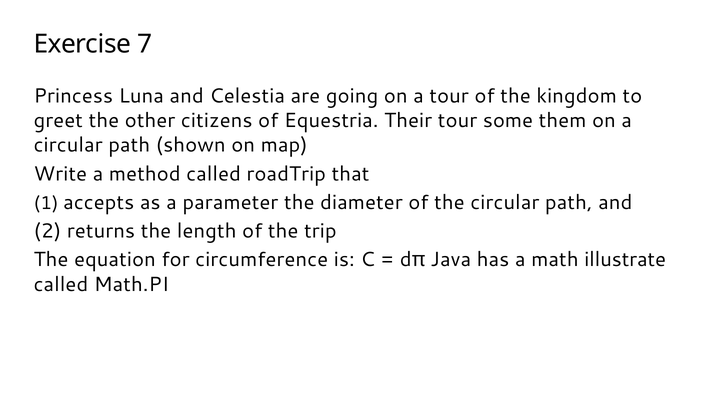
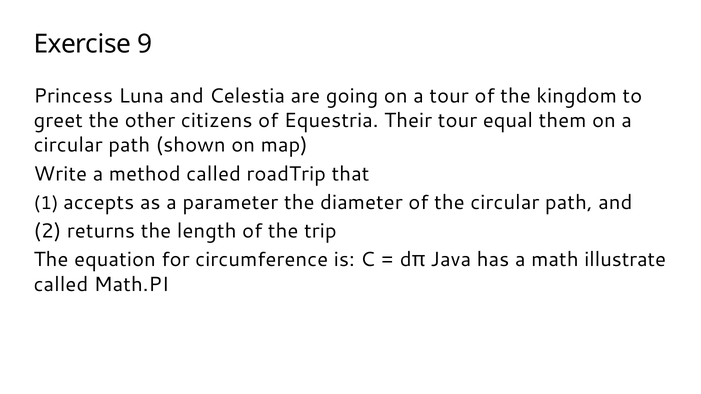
7: 7 -> 9 (145, 44)
some: some -> equal (508, 121)
